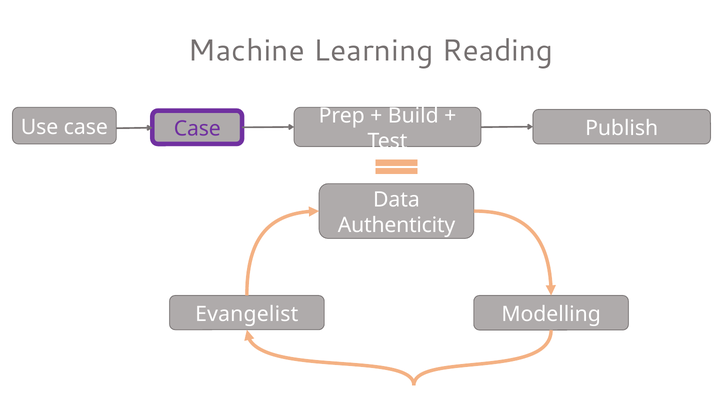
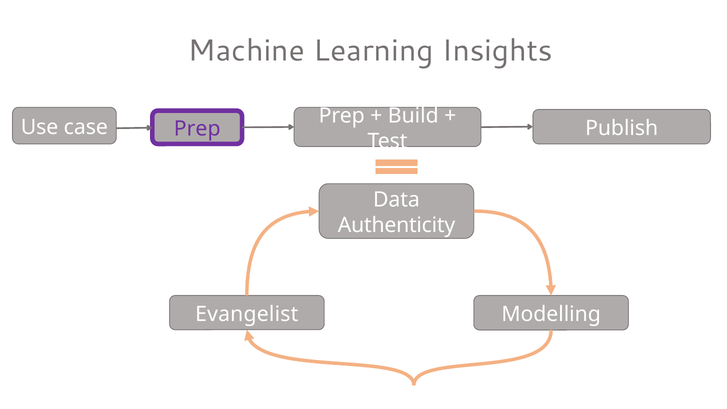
Reading: Reading -> Insights (497, 51)
case Case: Case -> Prep (197, 129)
